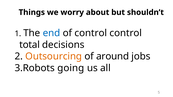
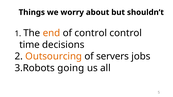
end colour: blue -> orange (51, 33)
total: total -> time (30, 45)
around: around -> servers (113, 57)
